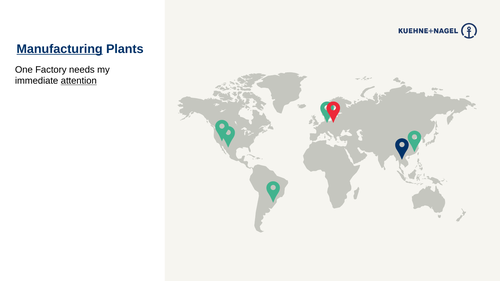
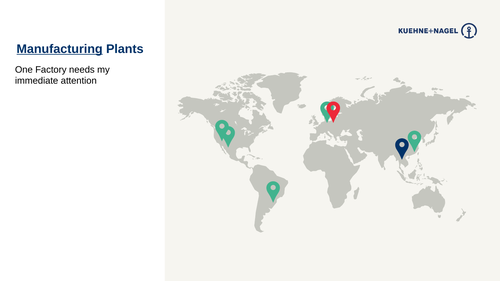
attention underline: present -> none (79, 81)
